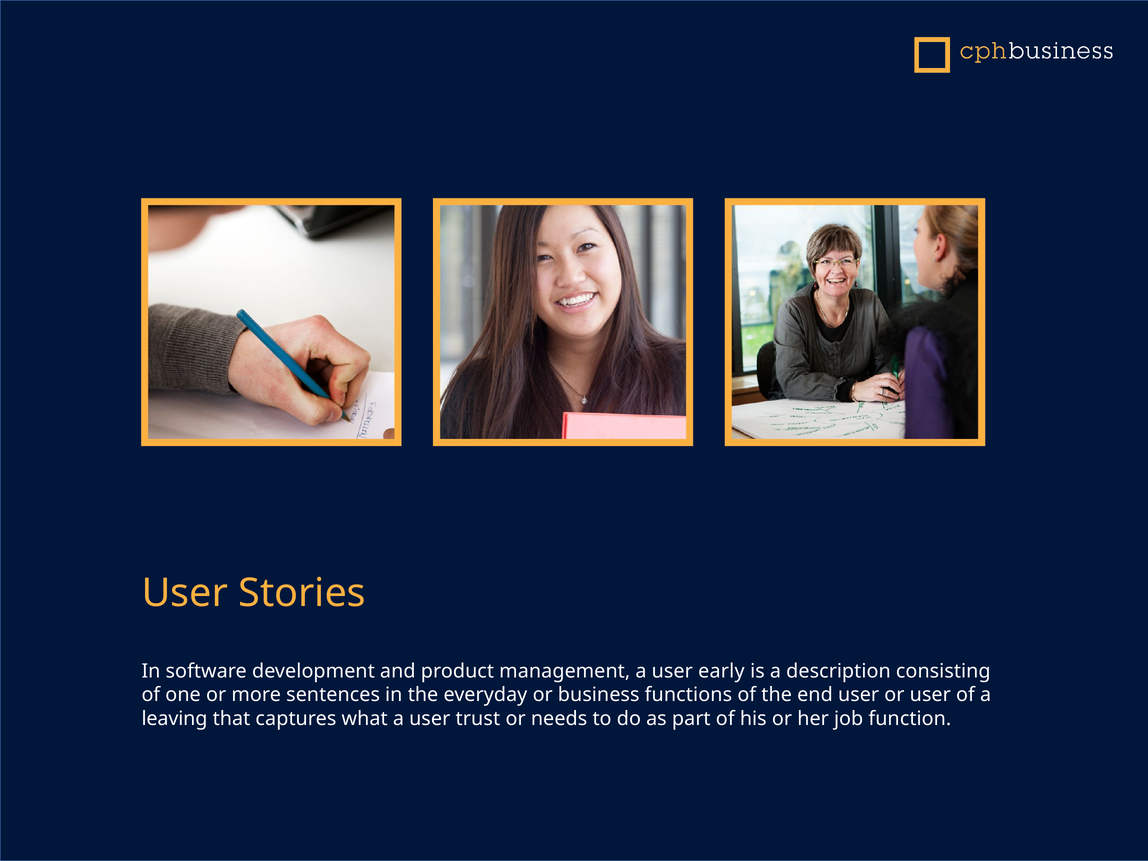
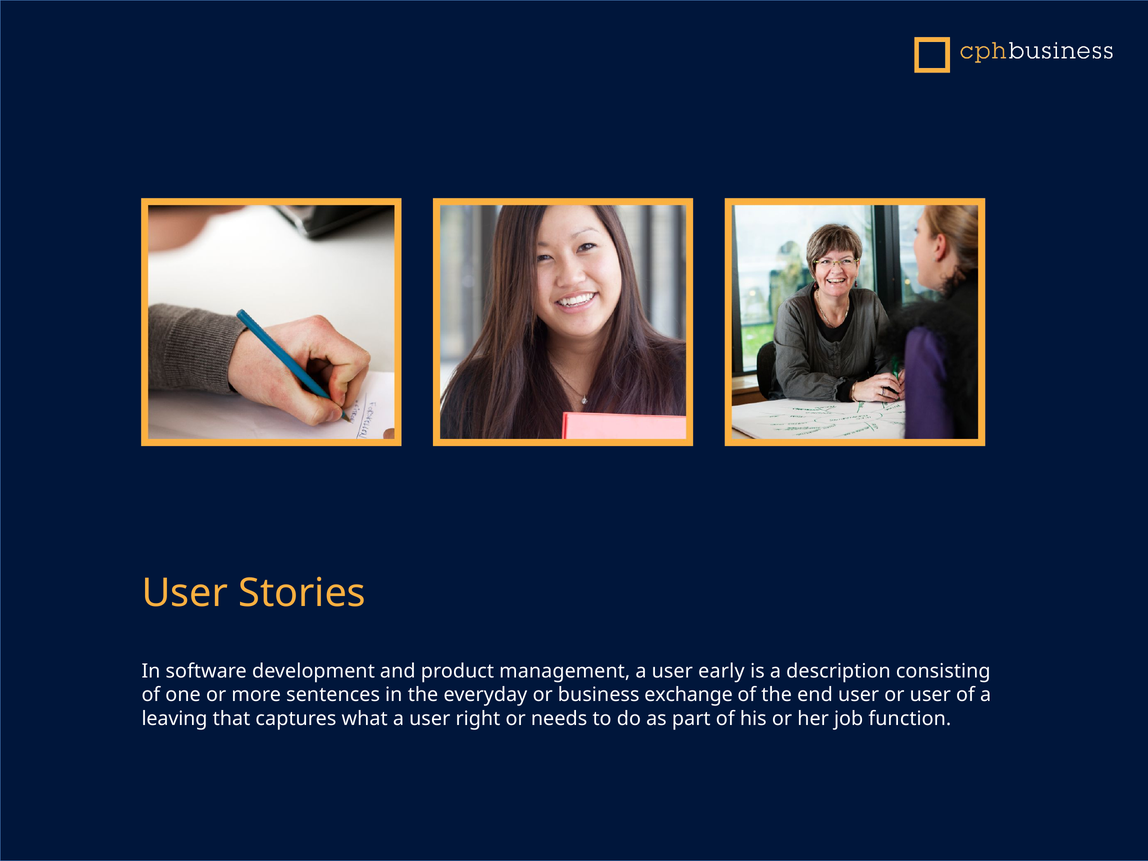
functions: functions -> exchange (689, 695)
trust: trust -> right (478, 719)
